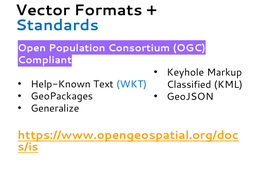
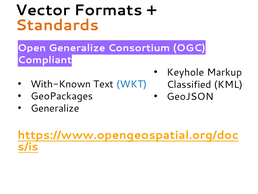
Standards colour: blue -> orange (57, 25)
Population: Population -> Generalize (77, 48)
Help-Known: Help-Known -> With-Known (61, 84)
